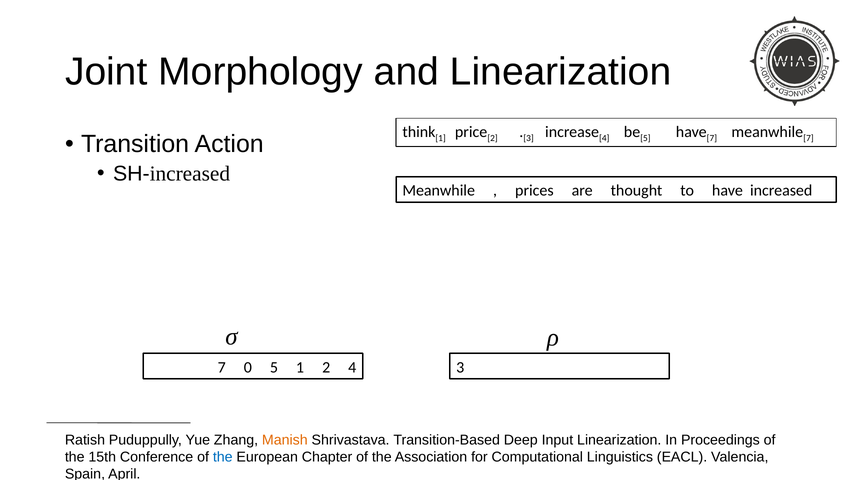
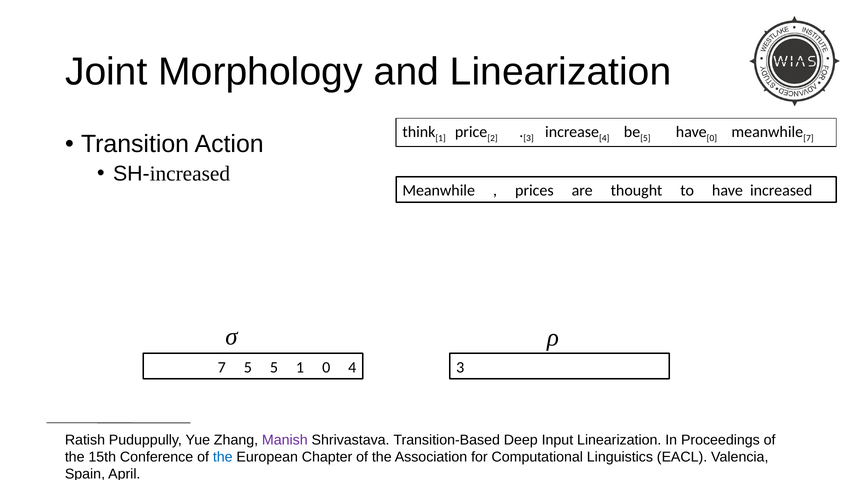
have 7: 7 -> 0 (712, 138)
7 0: 0 -> 5 (248, 367)
1 2: 2 -> 0 (326, 367)
Manish colour: orange -> purple (285, 440)
